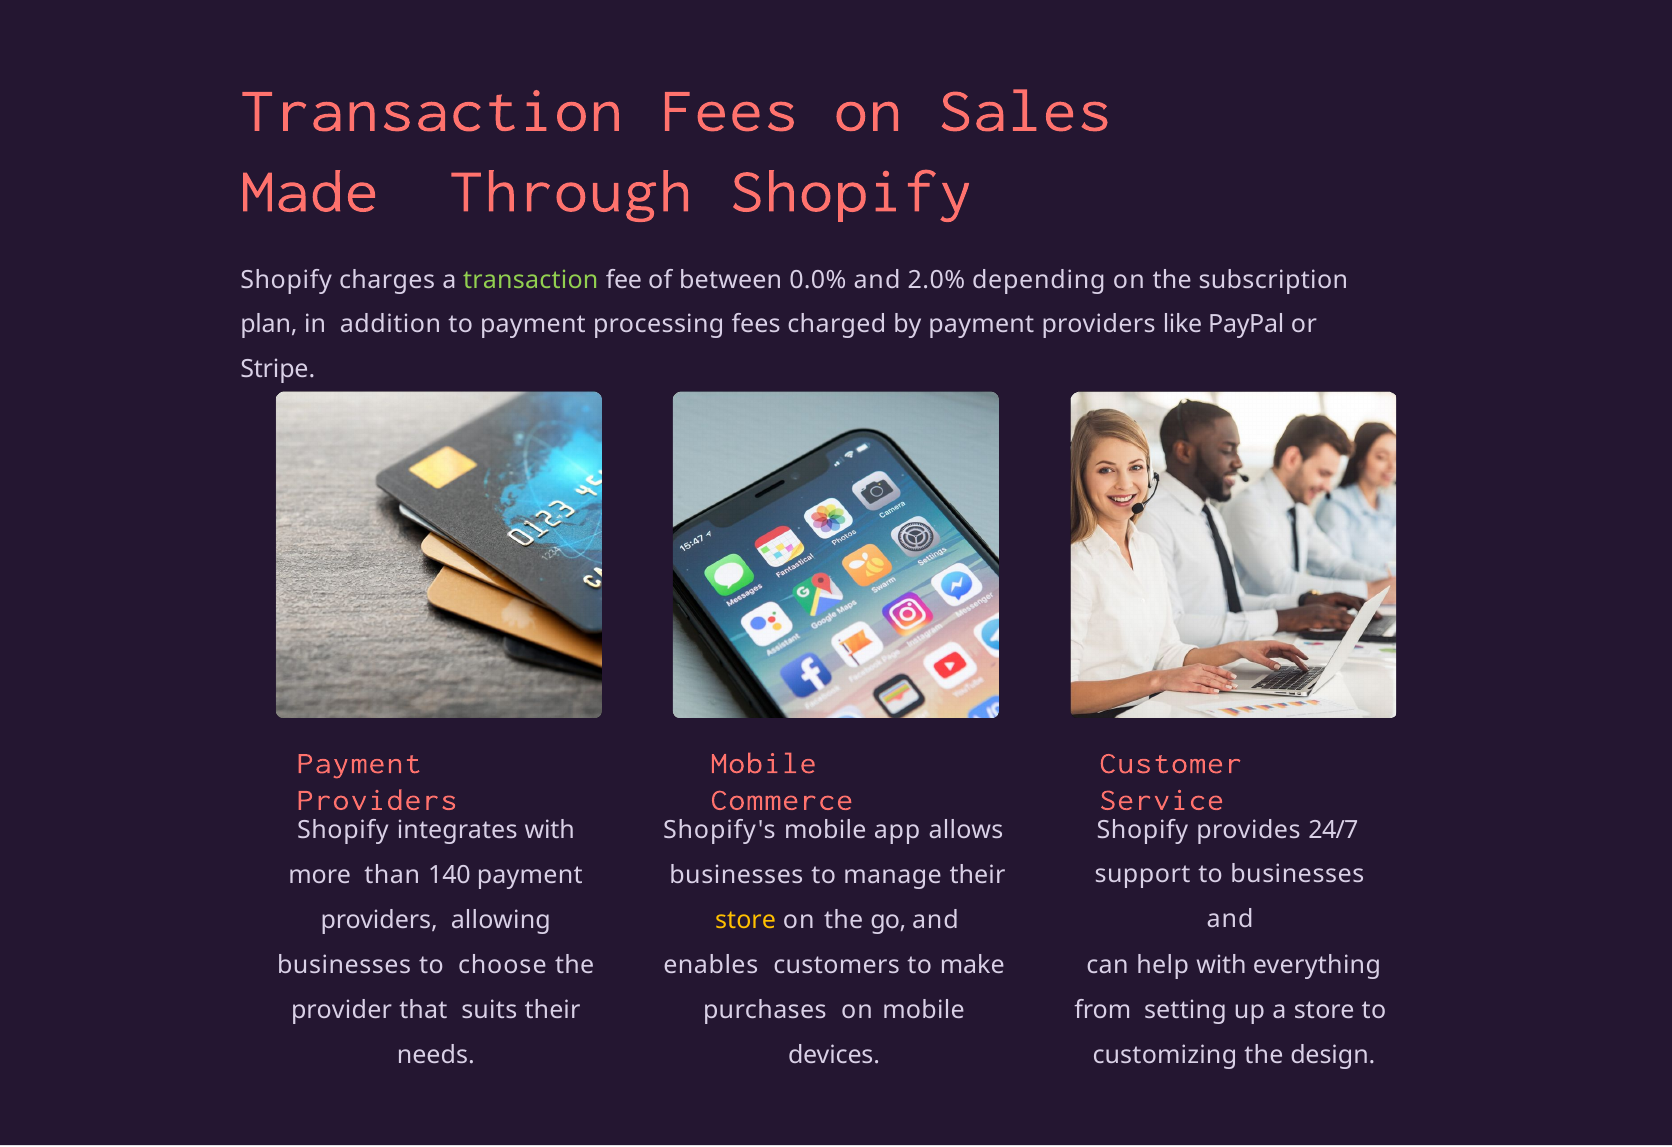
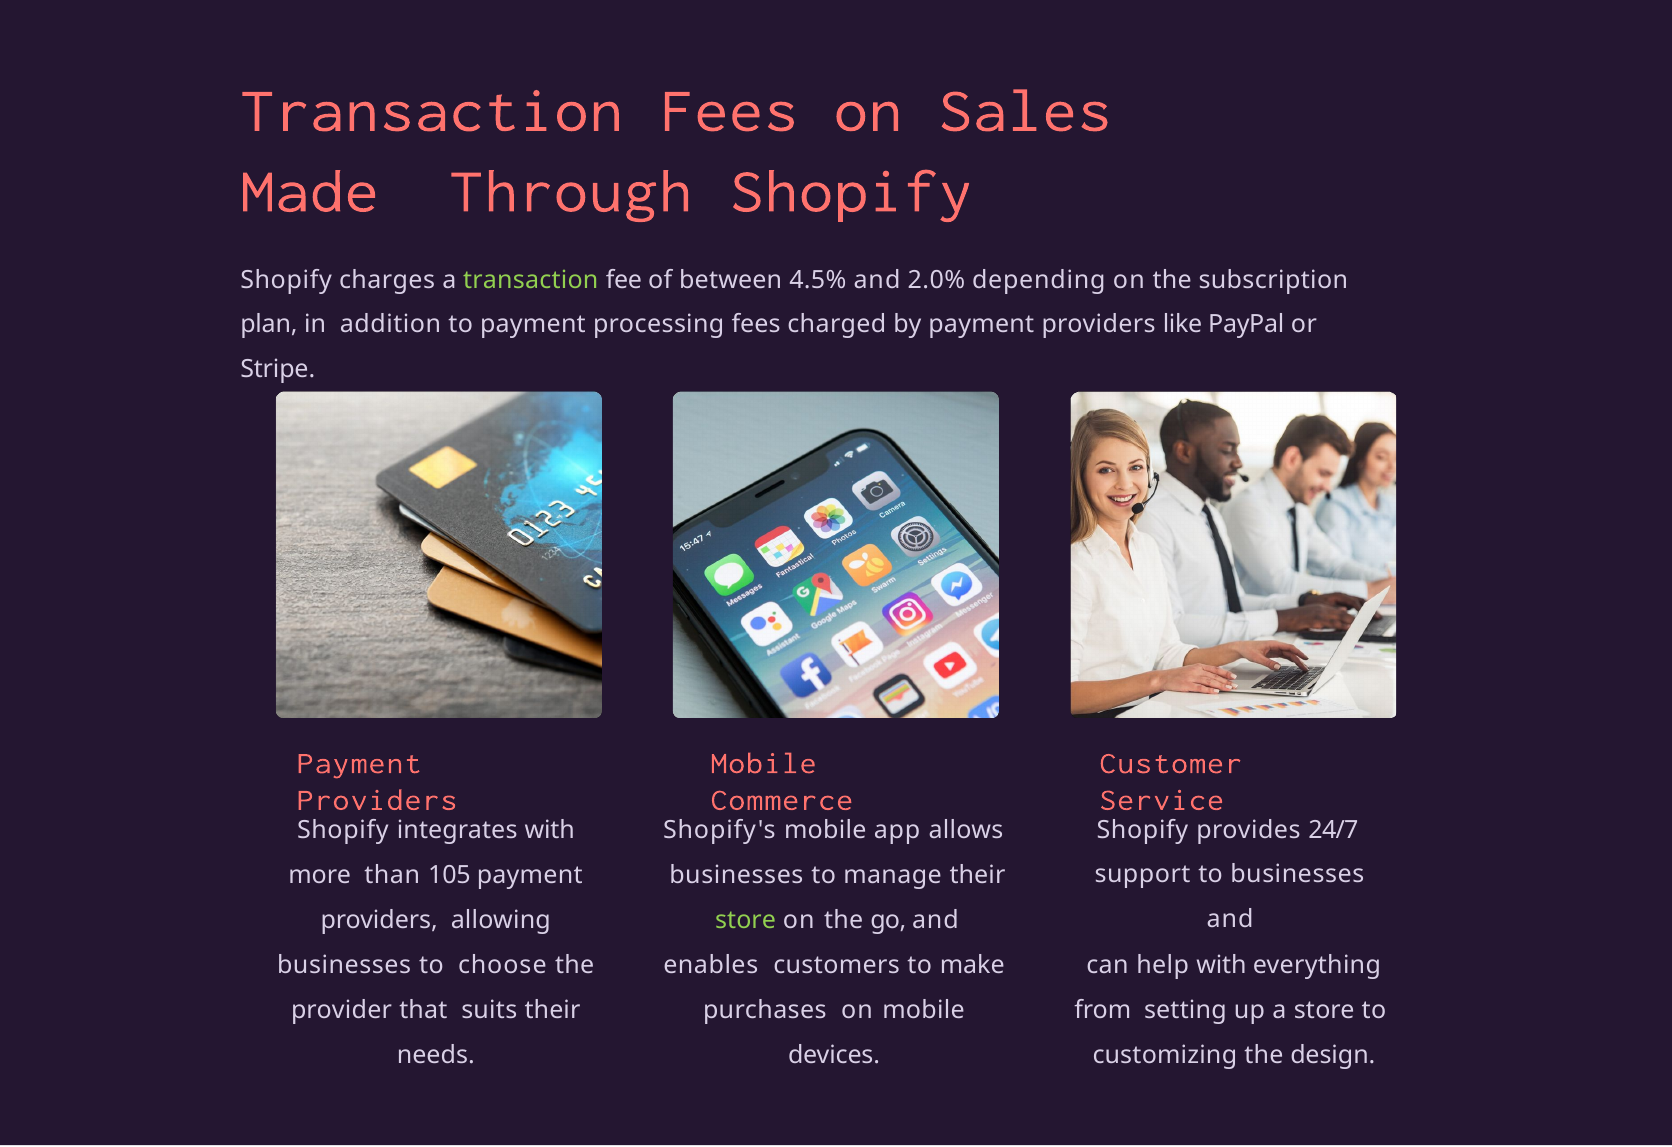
0.0%: 0.0% -> 4.5% (818, 280)
140: 140 -> 105 (449, 875)
store colour: yellow -> light green (746, 920)
